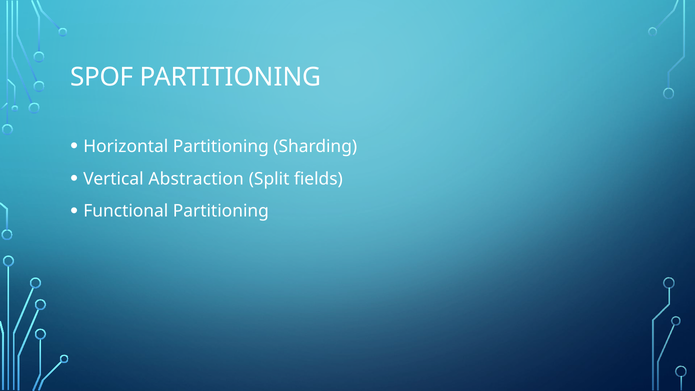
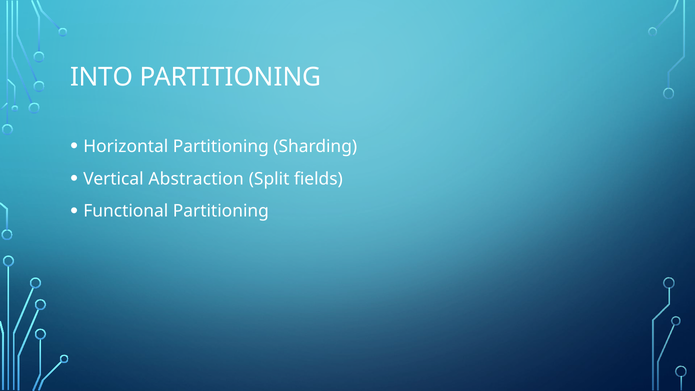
SPOF: SPOF -> INTO (102, 77)
